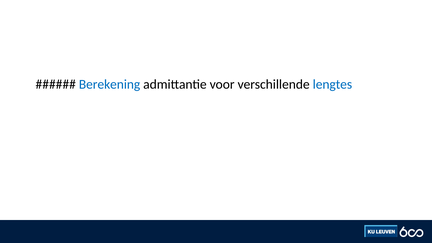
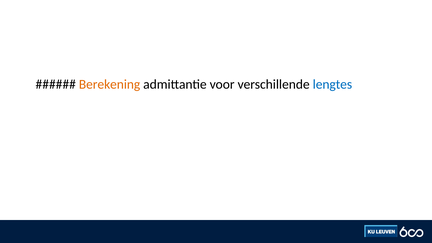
Berekening colour: blue -> orange (110, 84)
